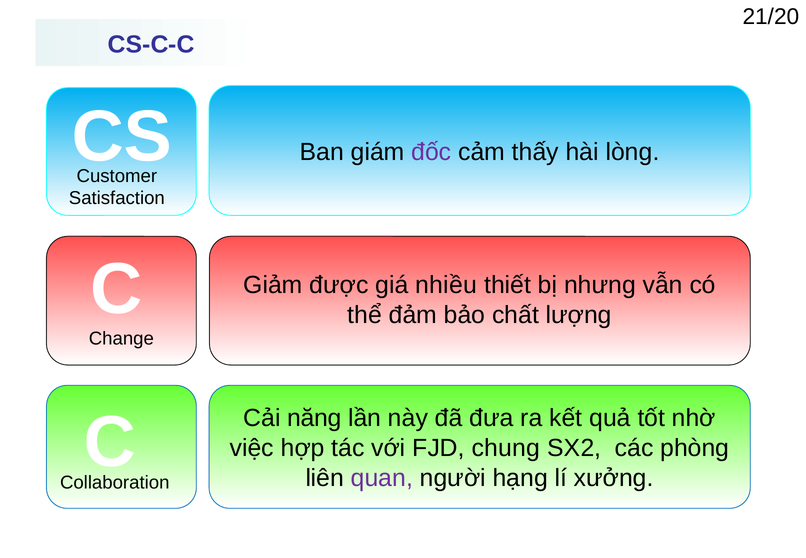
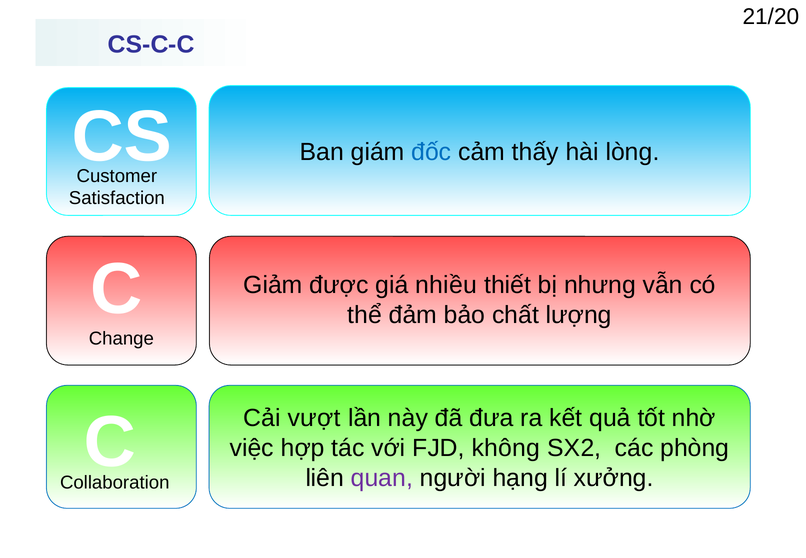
đốc colour: purple -> blue (431, 152)
năng: năng -> vượt (314, 418)
chung: chung -> không (506, 448)
